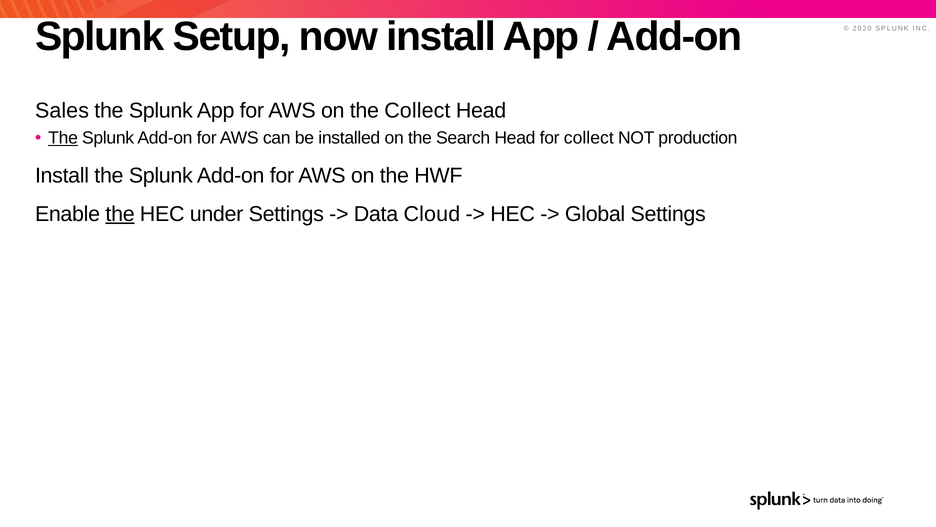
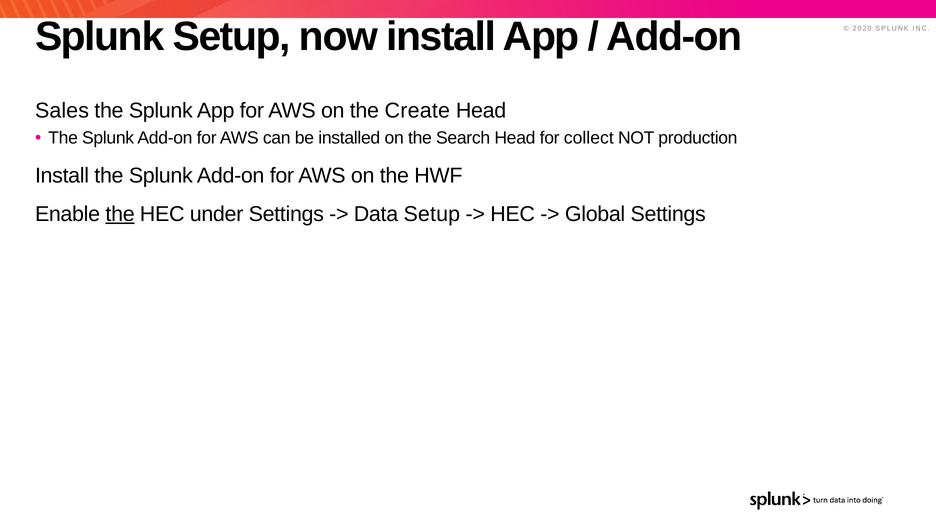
the Collect: Collect -> Create (417, 111)
The underline: present -> none (63, 138)
Data Cloud: Cloud -> Setup (432, 214)
